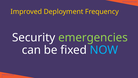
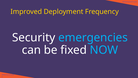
emergencies colour: light green -> light blue (93, 37)
